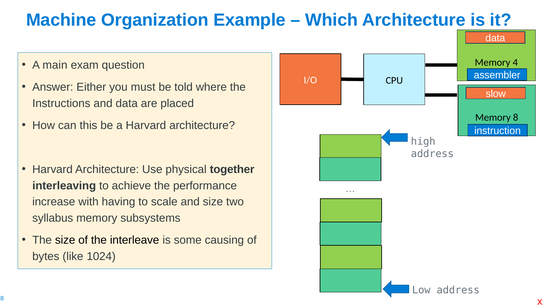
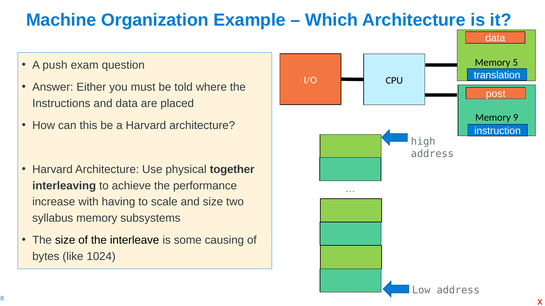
4: 4 -> 5 (515, 63)
main: main -> push (55, 65)
assembler: assembler -> translation (497, 75)
slow: slow -> post (496, 94)
8: 8 -> 9 (516, 118)
